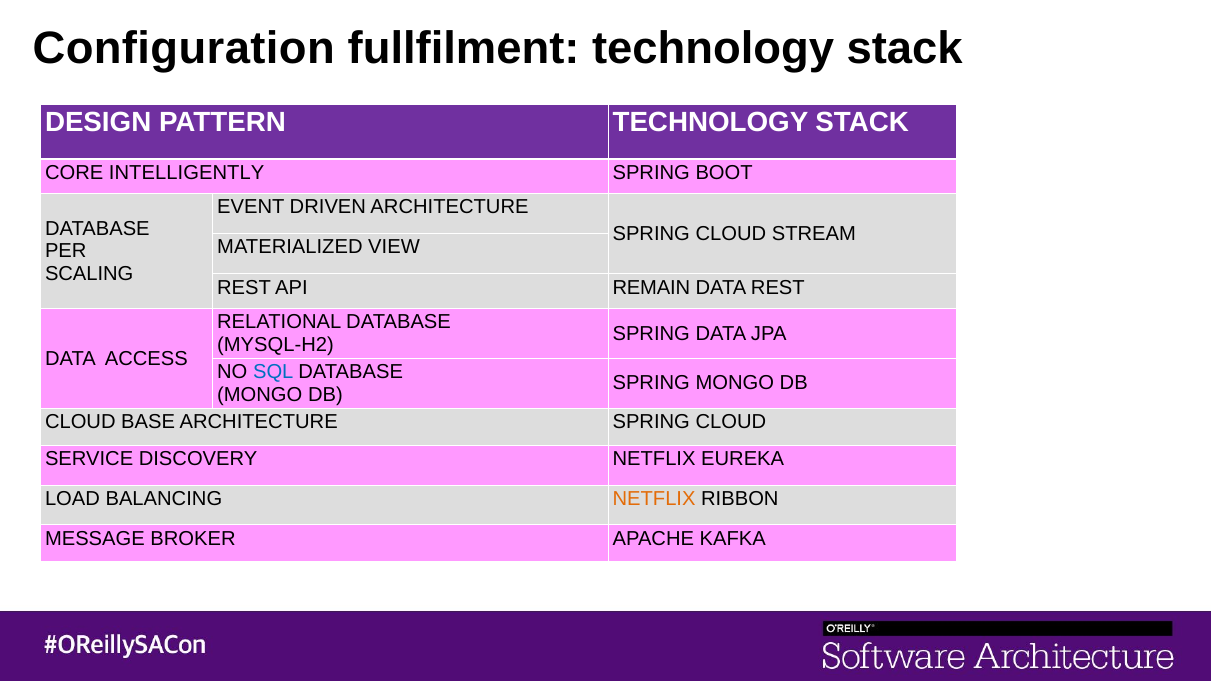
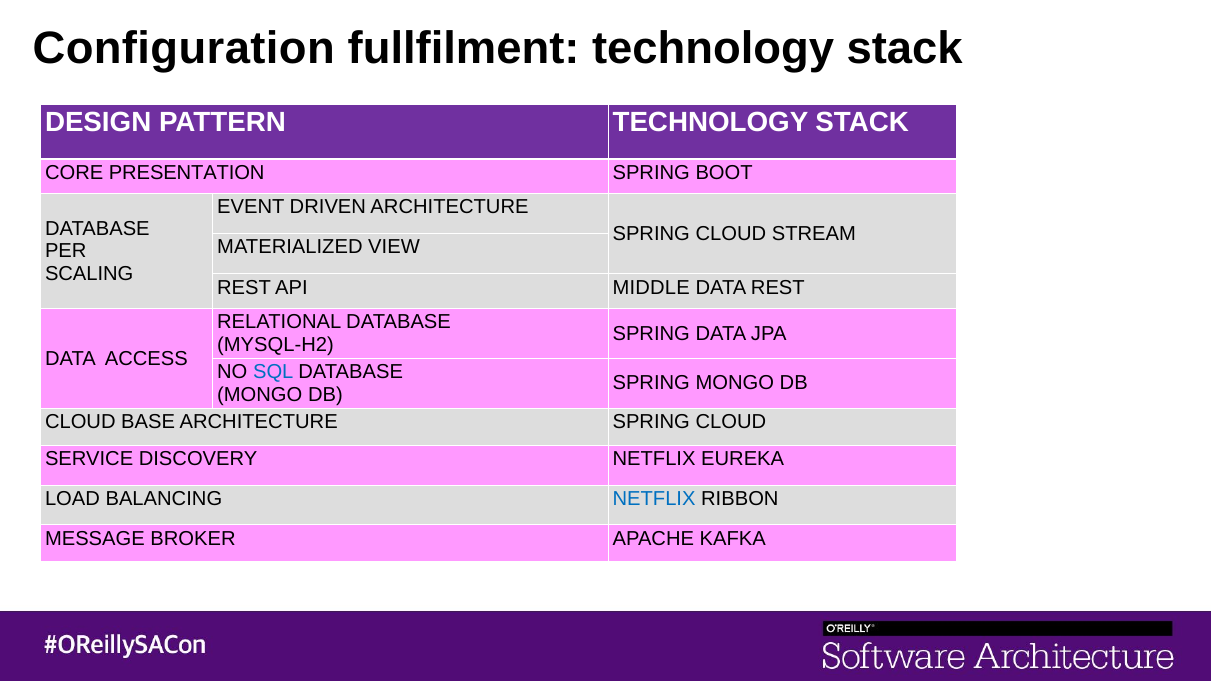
INTELLIGENTLY: INTELLIGENTLY -> PRESENTATION (187, 173)
REMAIN: REMAIN -> MIDDLE (651, 288)
NETFLIX colour: orange -> blue (654, 499)
